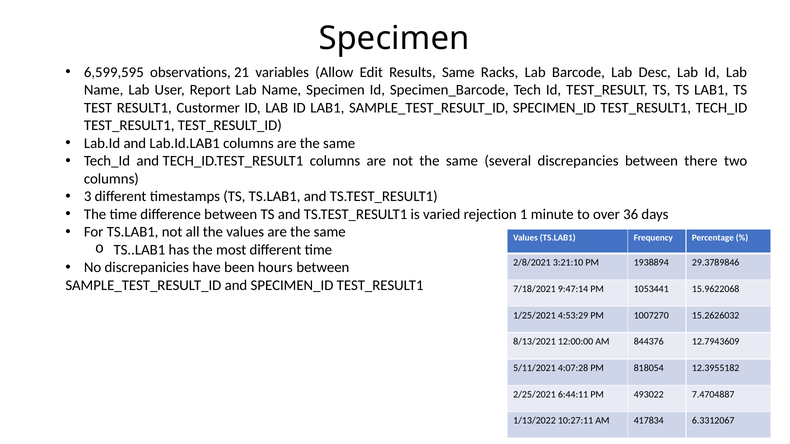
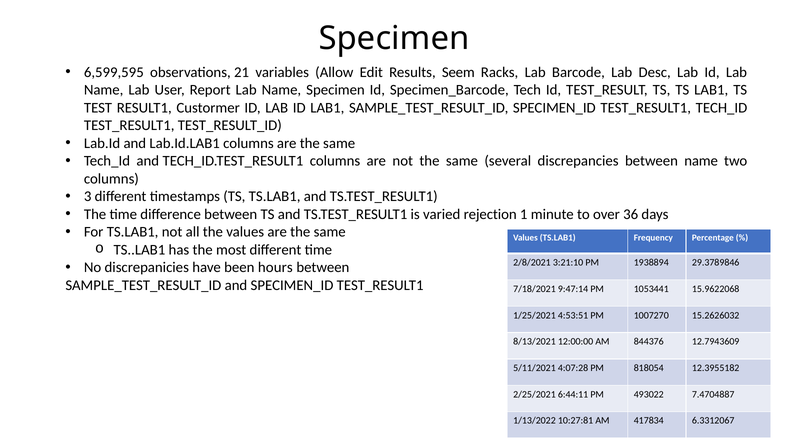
Results Same: Same -> Seem (458, 72)
between there: there -> name (701, 161)
4:53:29: 4:53:29 -> 4:53:51 (573, 316)
10:27:11: 10:27:11 -> 10:27:81 (576, 421)
